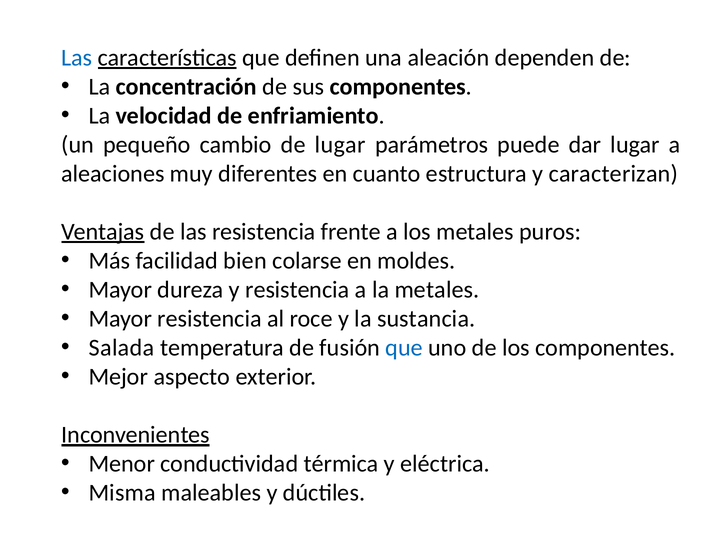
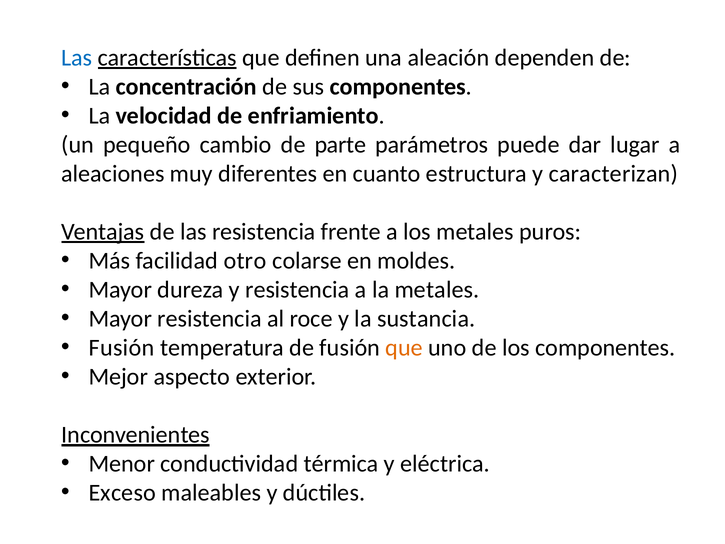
de lugar: lugar -> parte (340, 145)
bien: bien -> otro (245, 261)
Salada: Salada -> Fusión (122, 348)
que colour: blue -> orange (404, 348)
Misma: Misma -> Exceso (122, 493)
